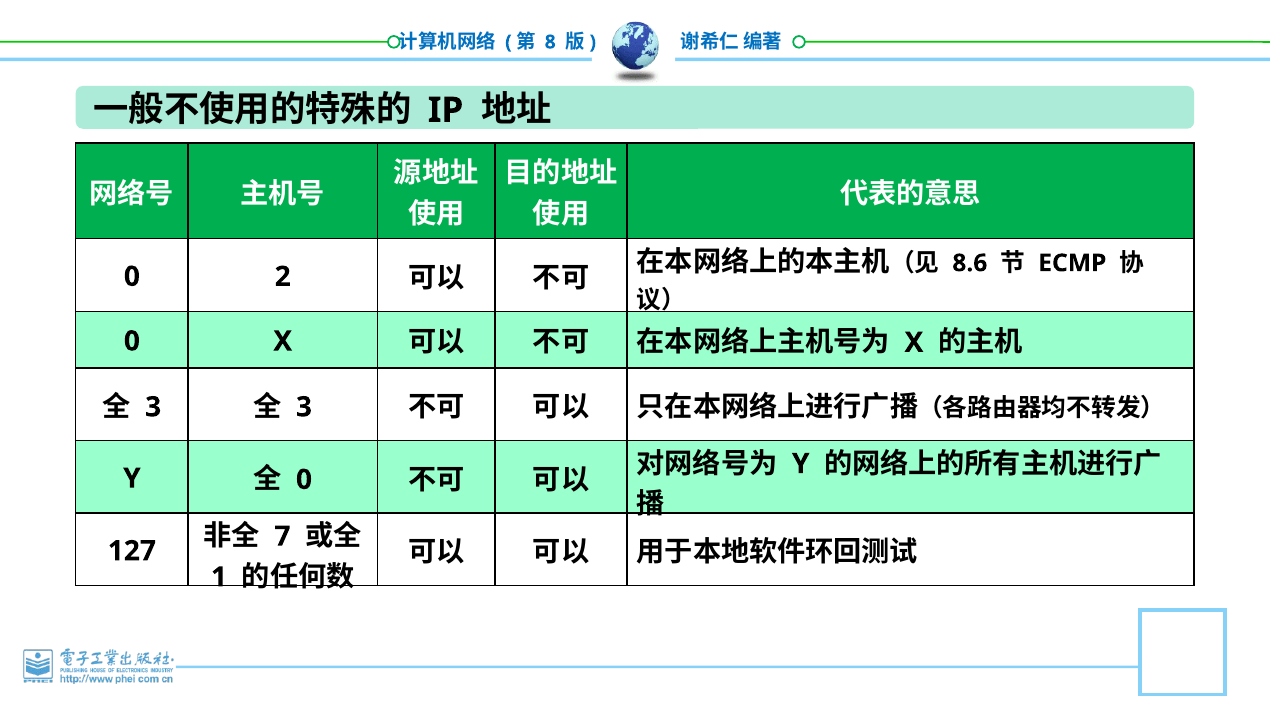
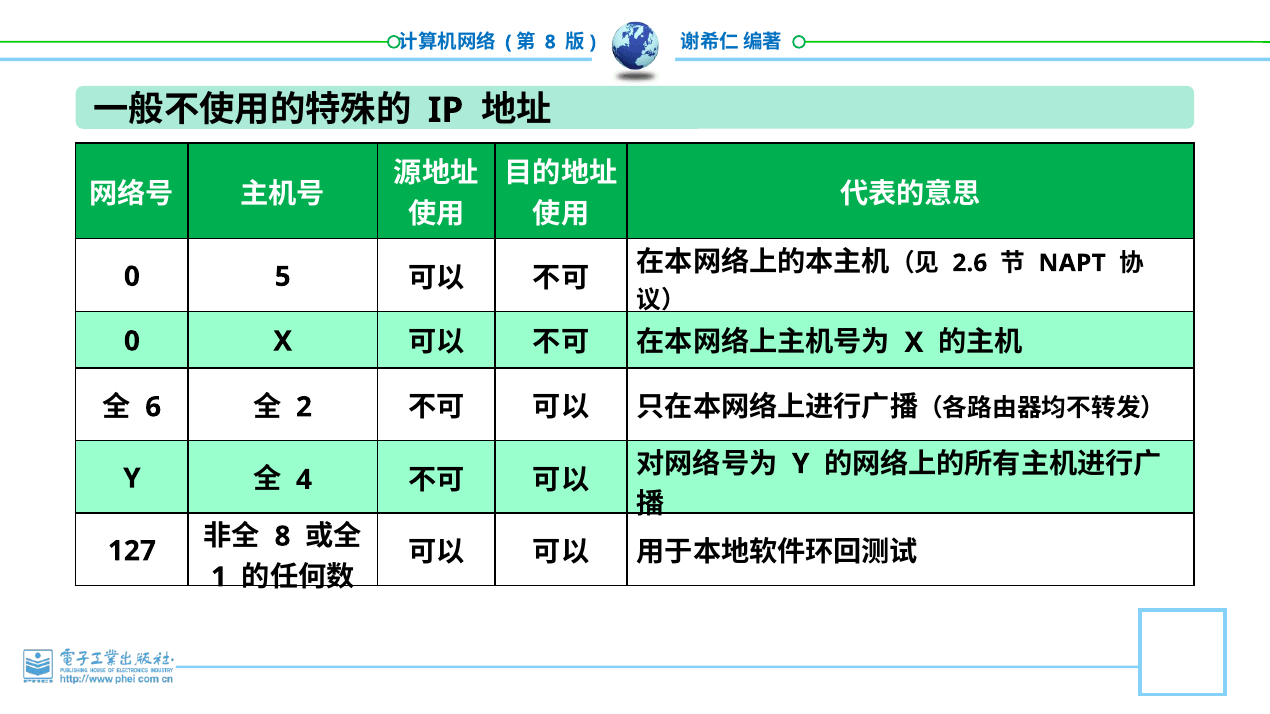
8.6: 8.6 -> 2.6 (970, 263)
ECMP: ECMP -> NAPT (1072, 263)
2: 2 -> 5 (283, 277)
3: 3 -> 6 (153, 407)
3: 3 -> 2 (304, 407)
0: 0 -> 4 (304, 480)
7: 7 -> 8 (283, 537)
